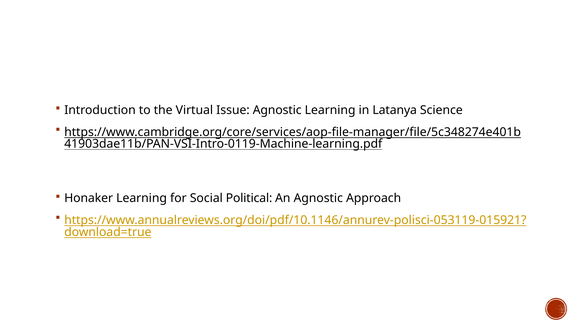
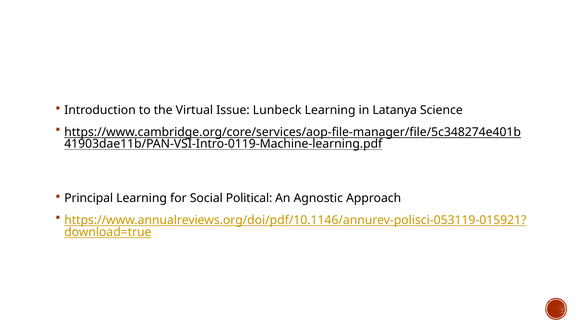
Issue Agnostic: Agnostic -> Lunbeck (277, 110)
Honaker: Honaker -> Principal (89, 198)
